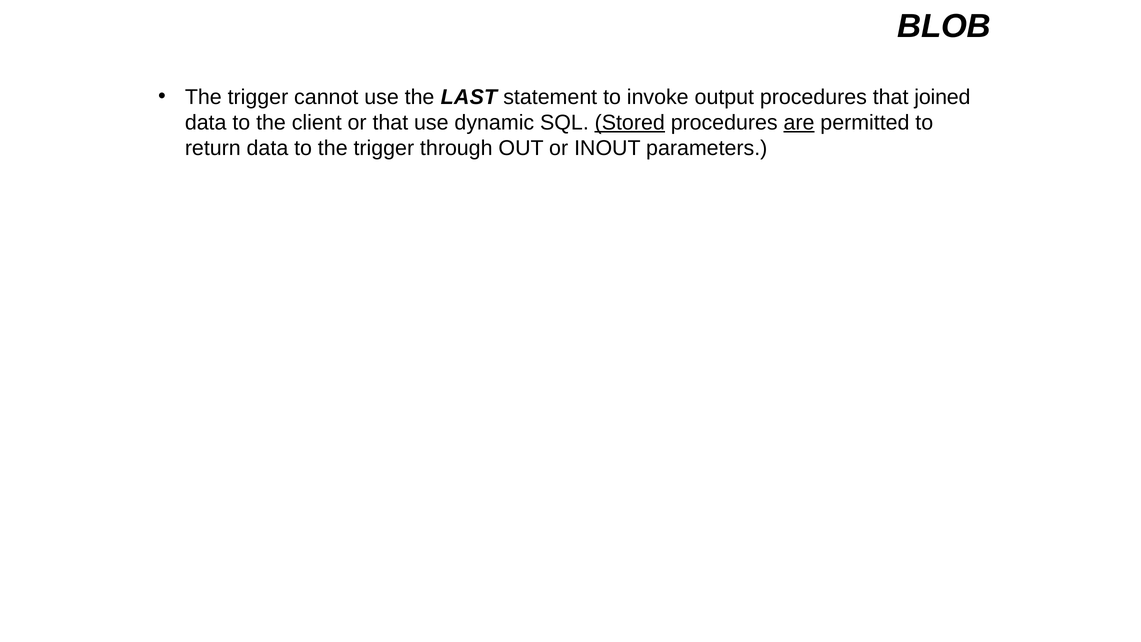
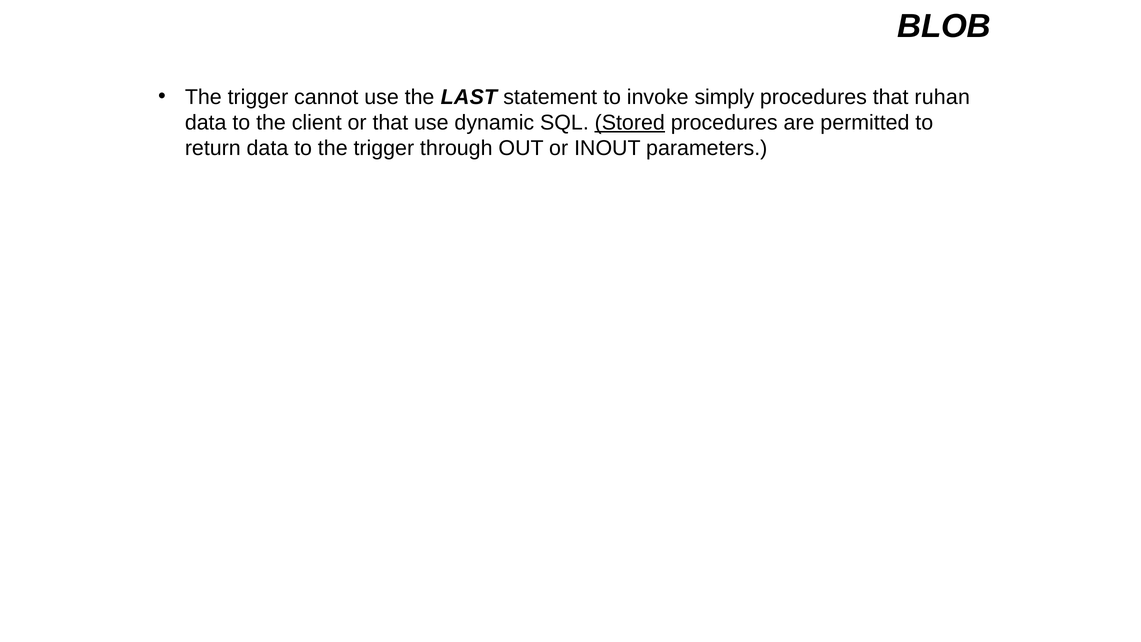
output: output -> simply (724, 97)
joined: joined -> ruhan (942, 97)
are underline: present -> none (799, 123)
